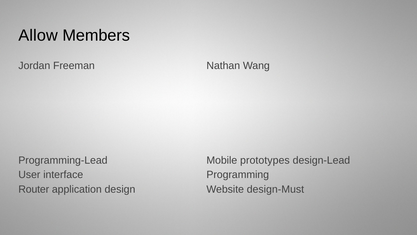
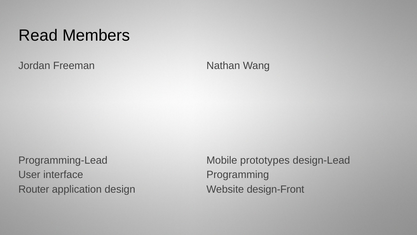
Allow: Allow -> Read (38, 35)
design-Must: design-Must -> design-Front (276, 189)
